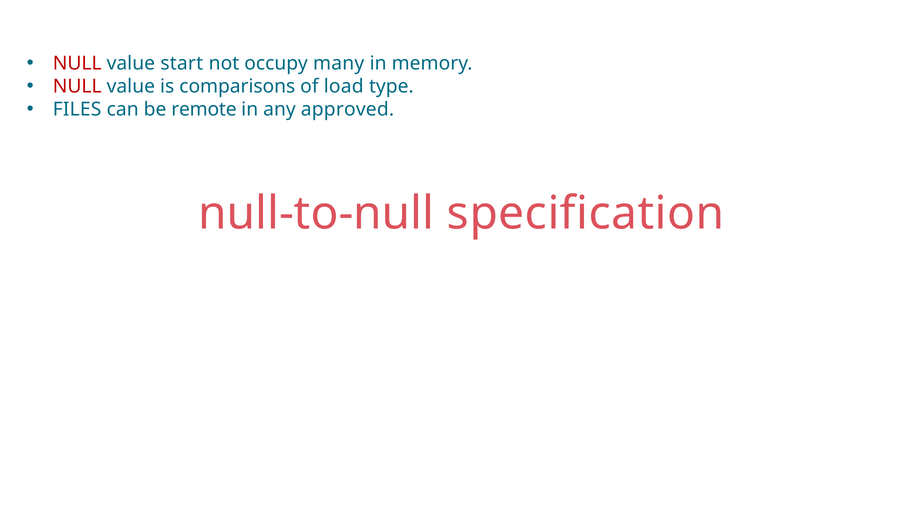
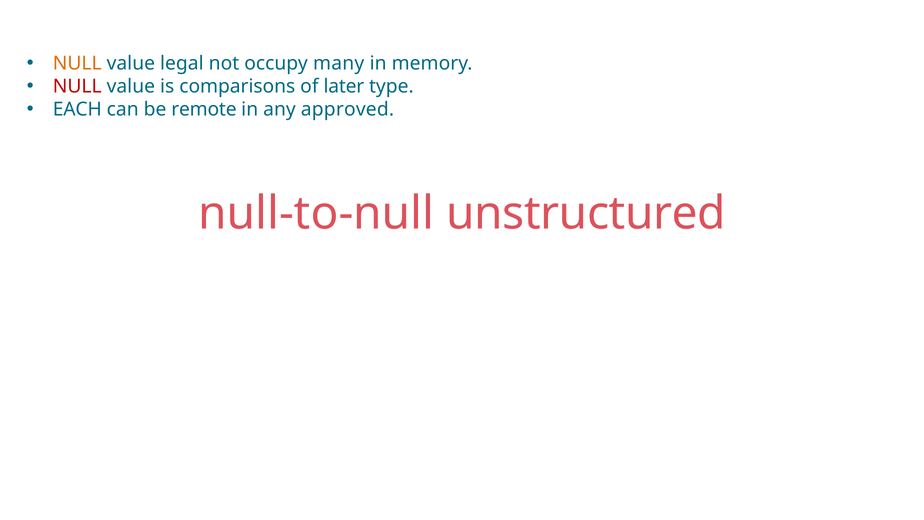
NULL colour: red -> orange (77, 63)
start: start -> legal (182, 63)
load: load -> later (344, 86)
FILES: FILES -> EACH (77, 110)
specification: specification -> unstructured (586, 213)
